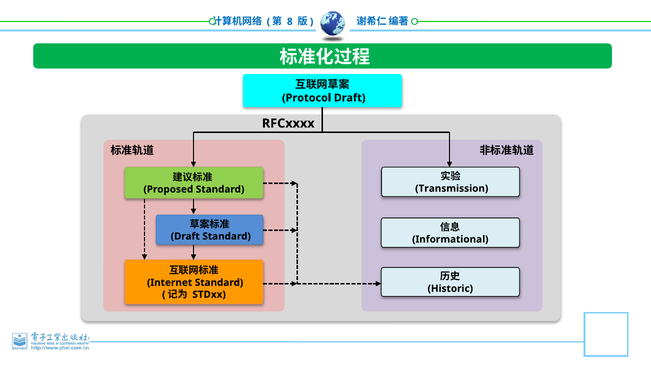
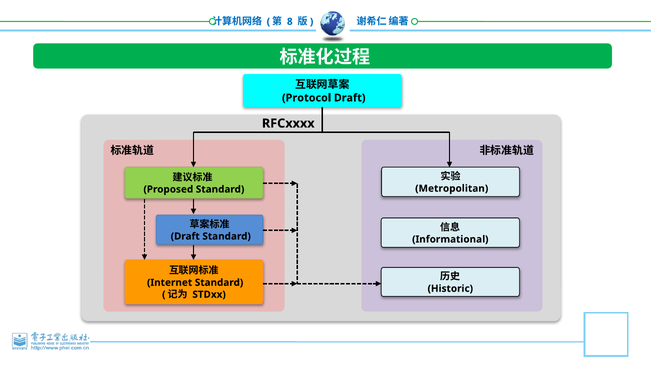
Transmission: Transmission -> Metropolitan (452, 189)
